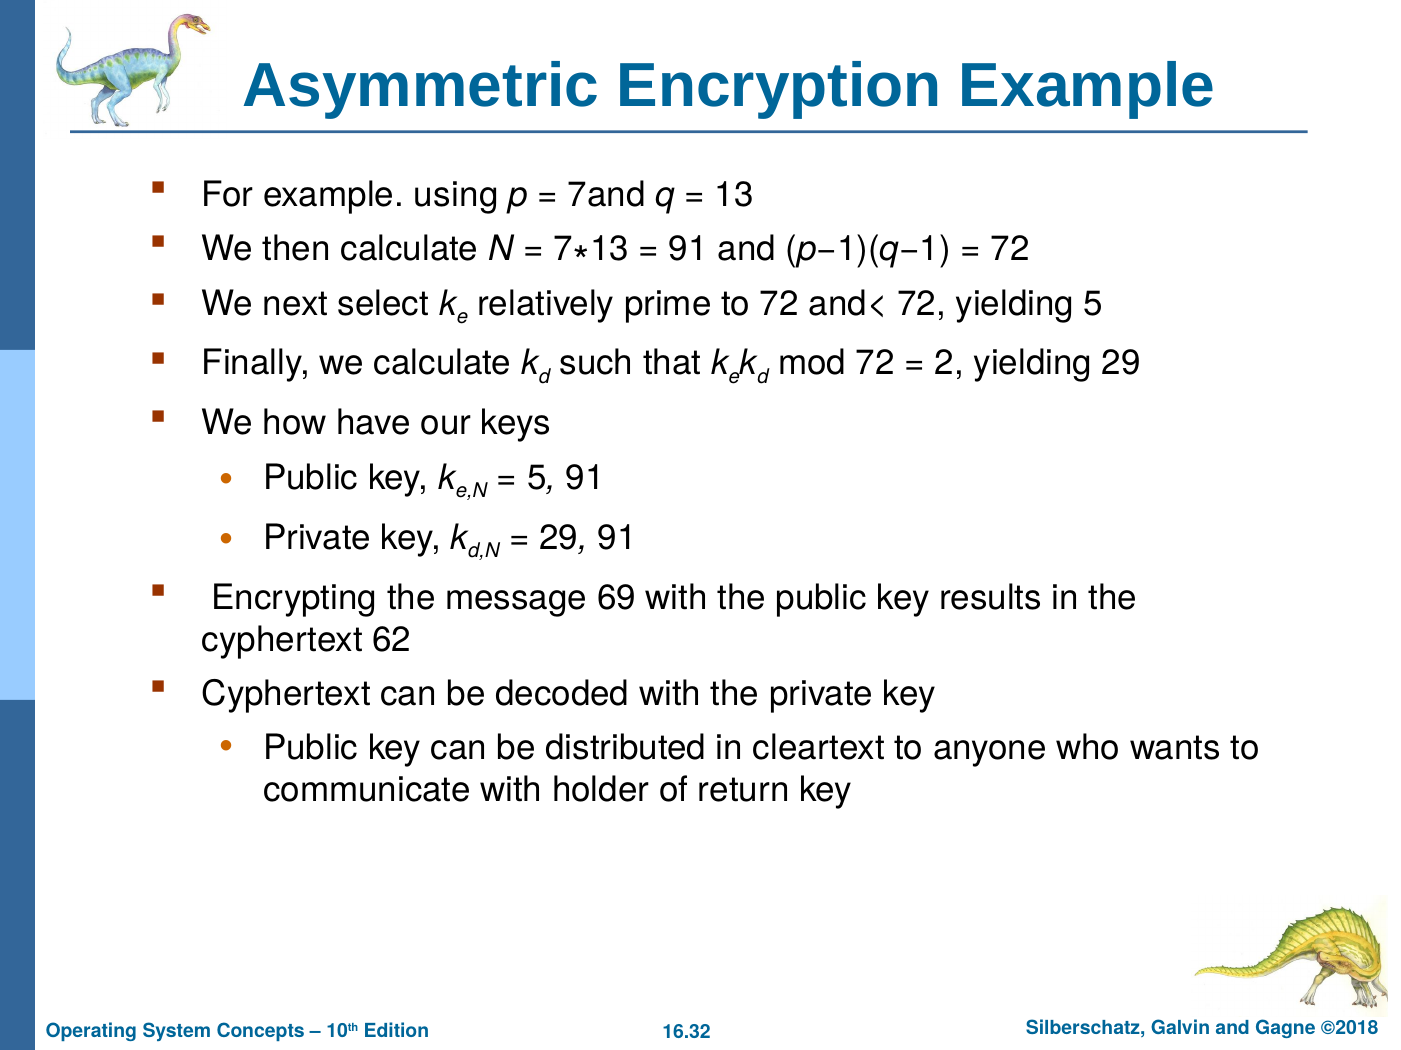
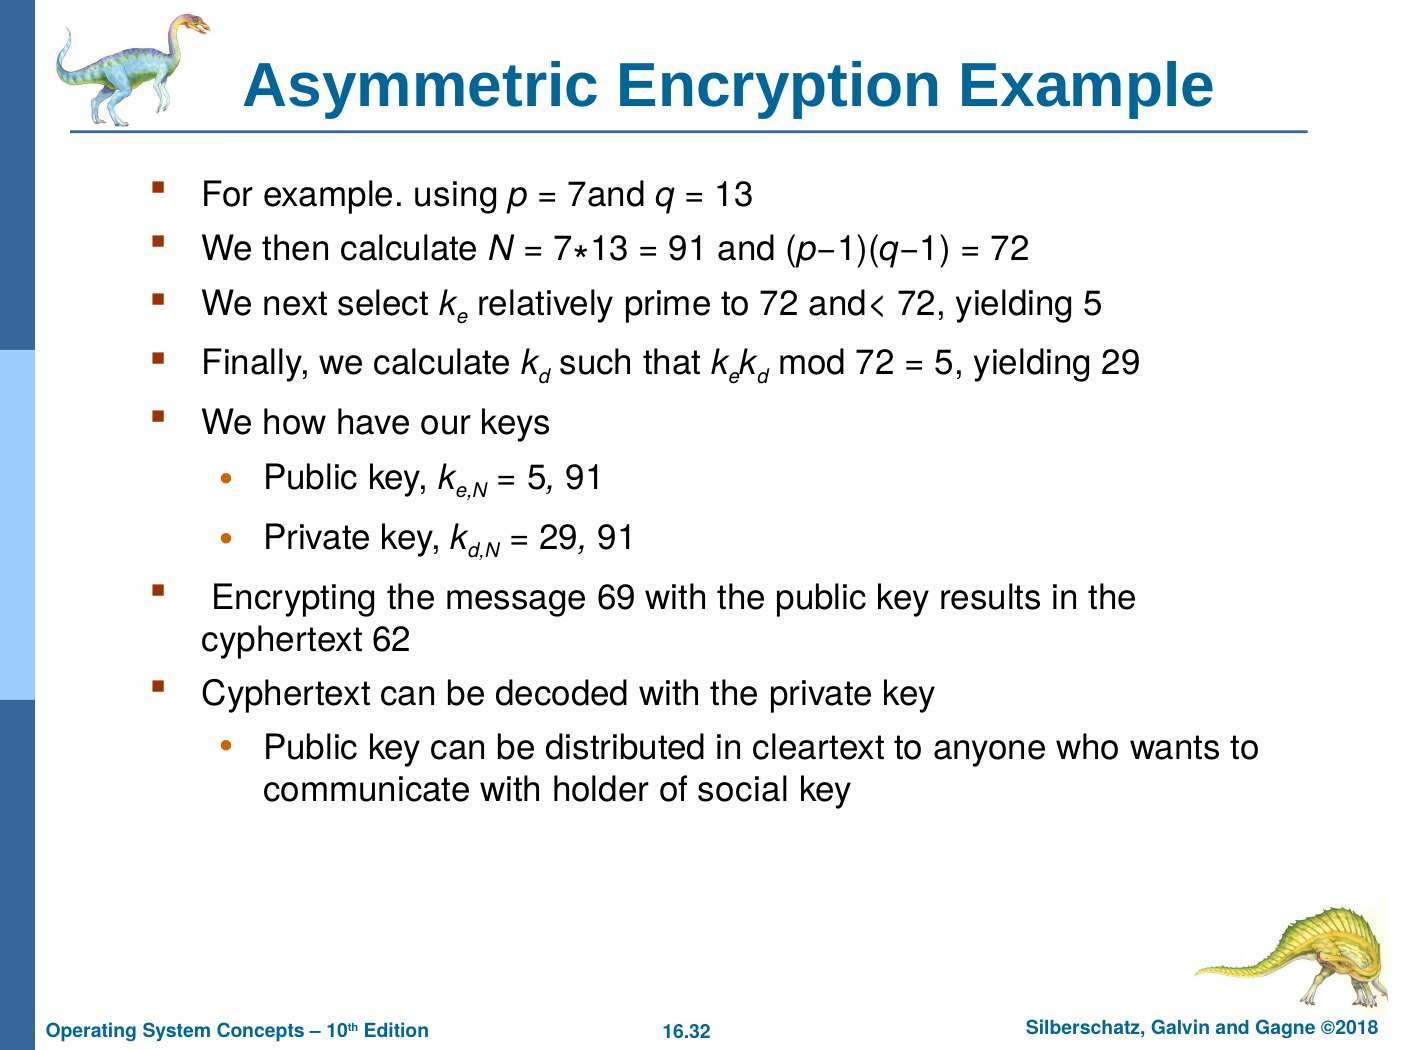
2: 2 -> 5 (949, 364)
return: return -> social (744, 791)
